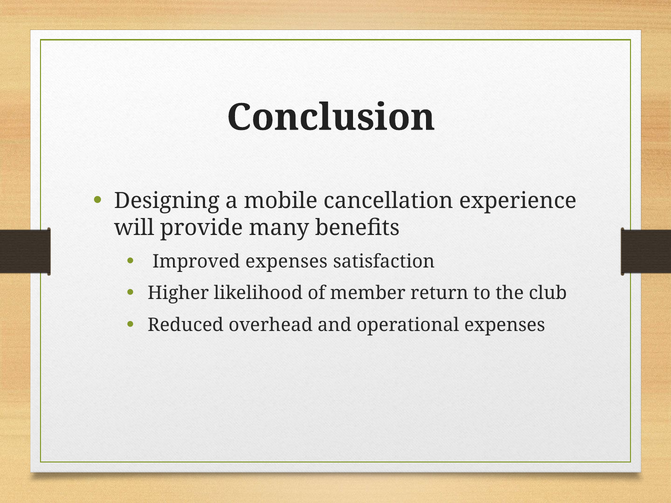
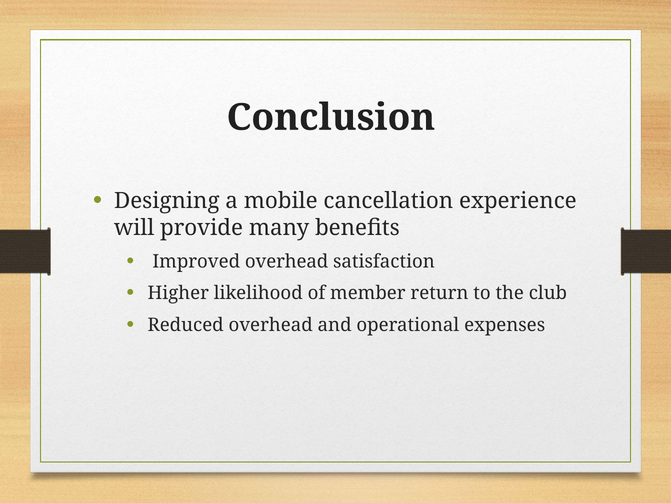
Improved expenses: expenses -> overhead (287, 262)
